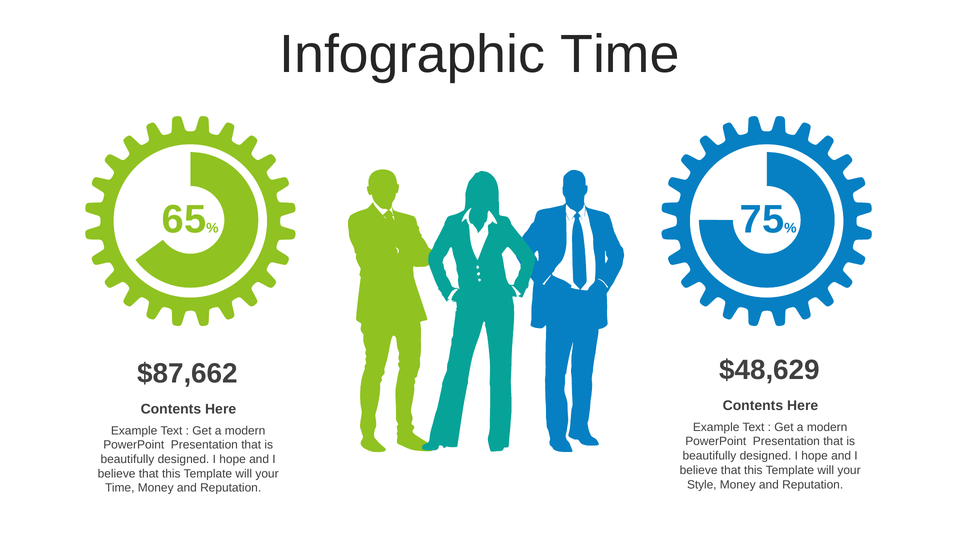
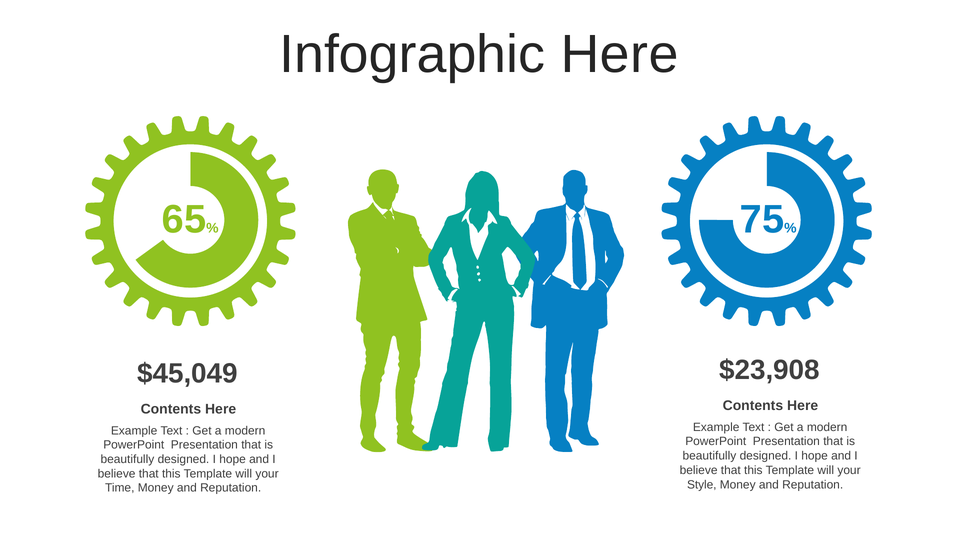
Infographic Time: Time -> Here (620, 55)
$48,629: $48,629 -> $23,908 (769, 370)
$87,662: $87,662 -> $45,049 (187, 374)
